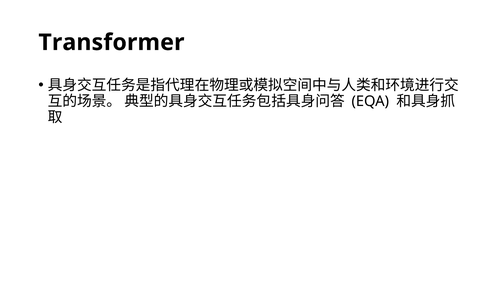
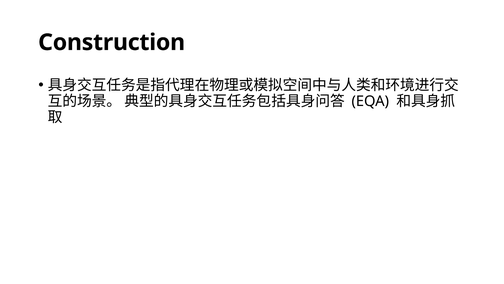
Transformer: Transformer -> Construction (112, 42)
